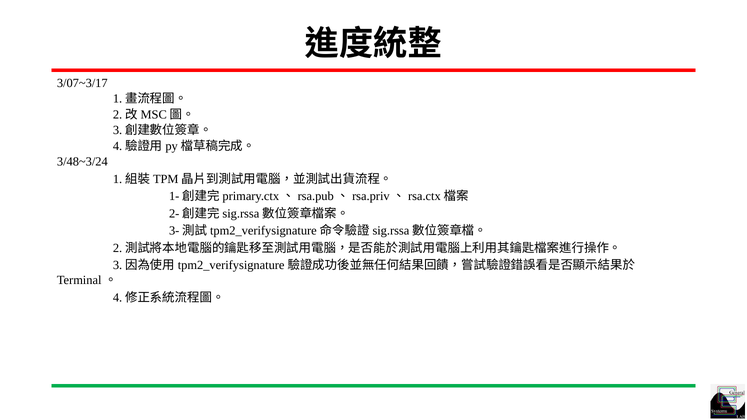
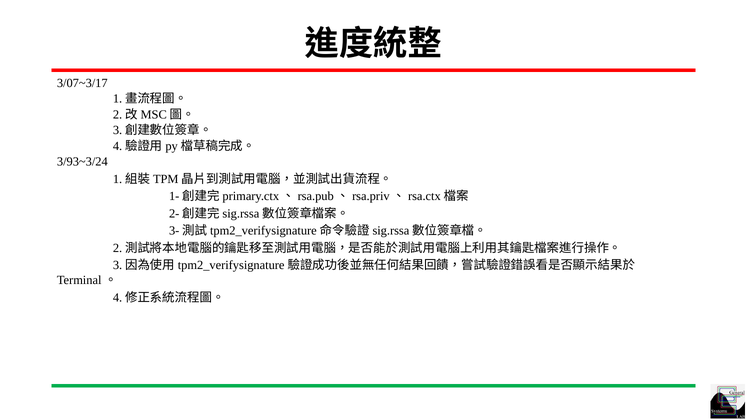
3/48~3/24: 3/48~3/24 -> 3/93~3/24 (82, 162)
